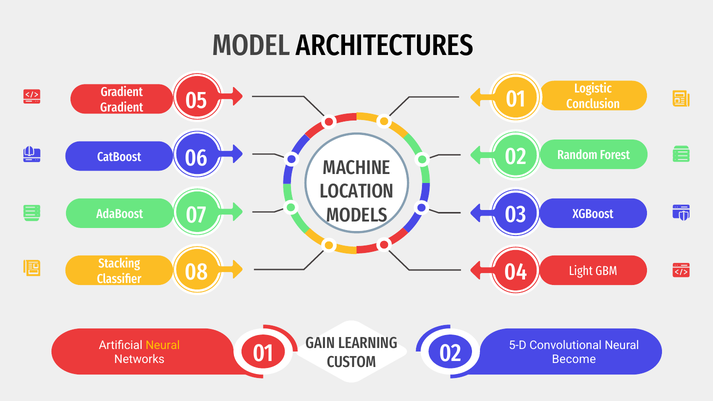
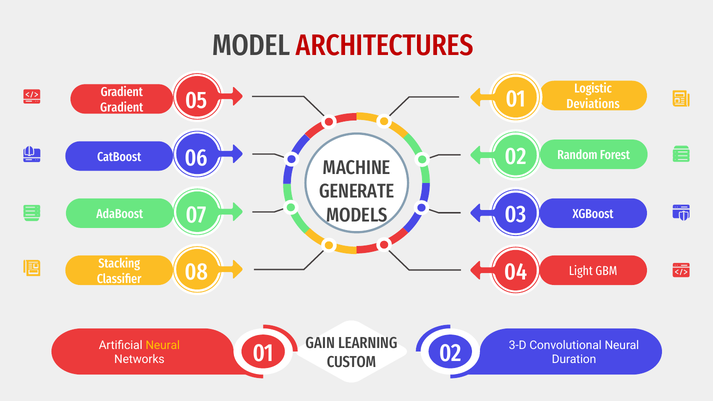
ARCHITECTURES colour: black -> red (385, 45)
Conclusion: Conclusion -> Deviations (593, 104)
LOCATION: LOCATION -> GENERATE (357, 191)
5-D: 5-D -> 3-D (518, 345)
Become: Become -> Duration (574, 360)
